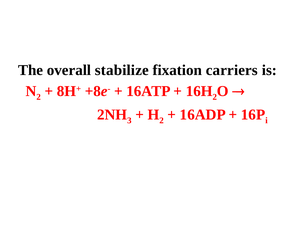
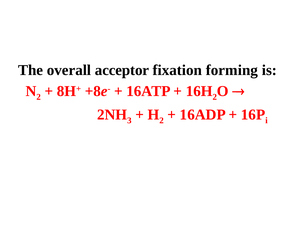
stabilize: stabilize -> acceptor (122, 70)
carriers: carriers -> forming (232, 70)
